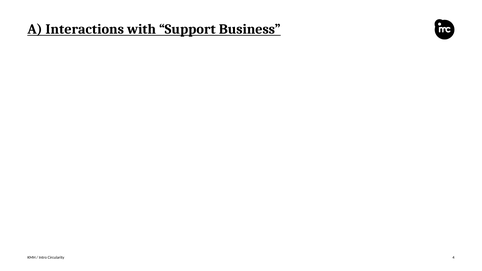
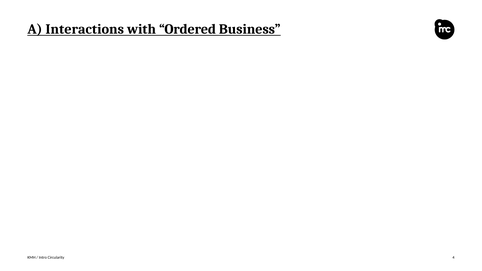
Support: Support -> Ordered (187, 29)
